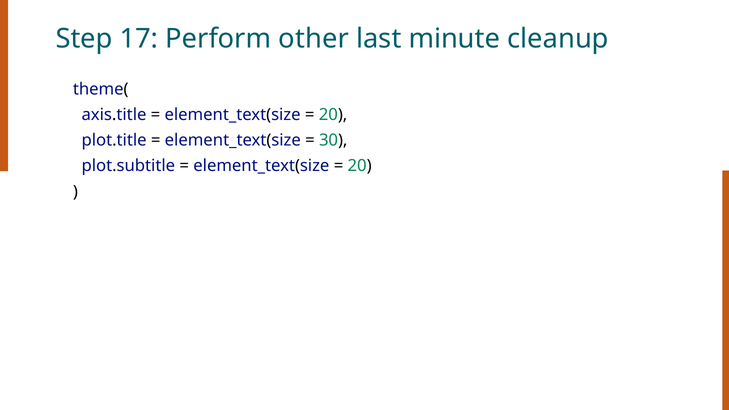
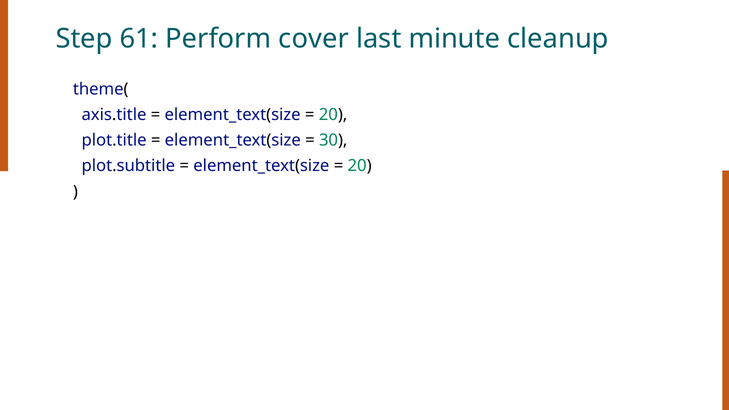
17: 17 -> 61 (139, 39)
other: other -> cover (314, 39)
